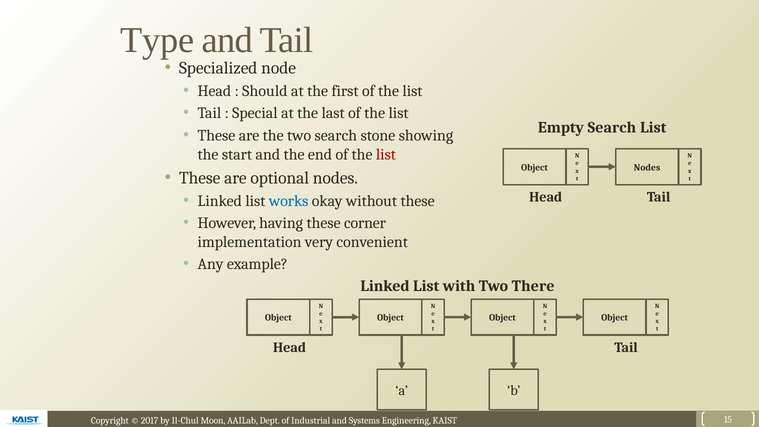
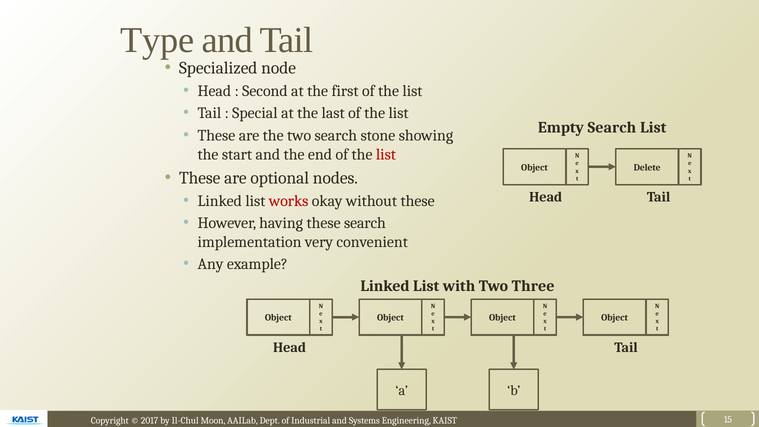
Should: Should -> Second (265, 91)
Nodes: Nodes -> Delete (647, 167)
works colour: blue -> red (289, 201)
these corner: corner -> search (365, 223)
There: There -> Three (533, 286)
